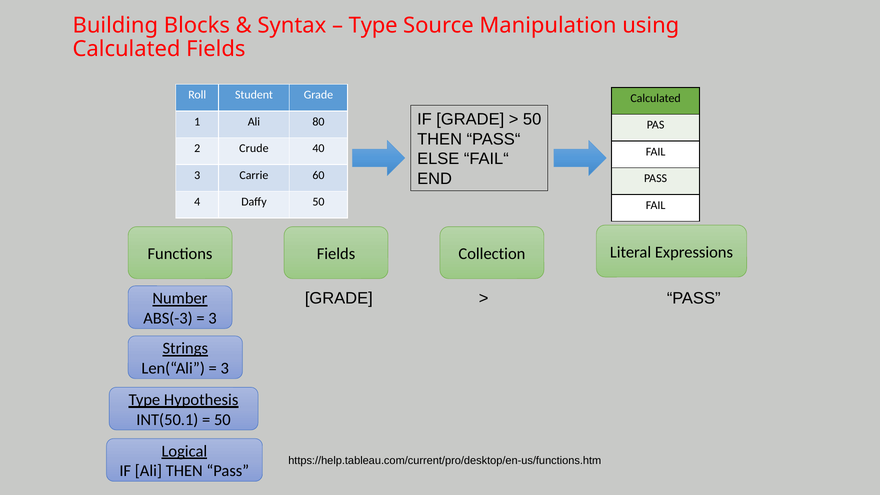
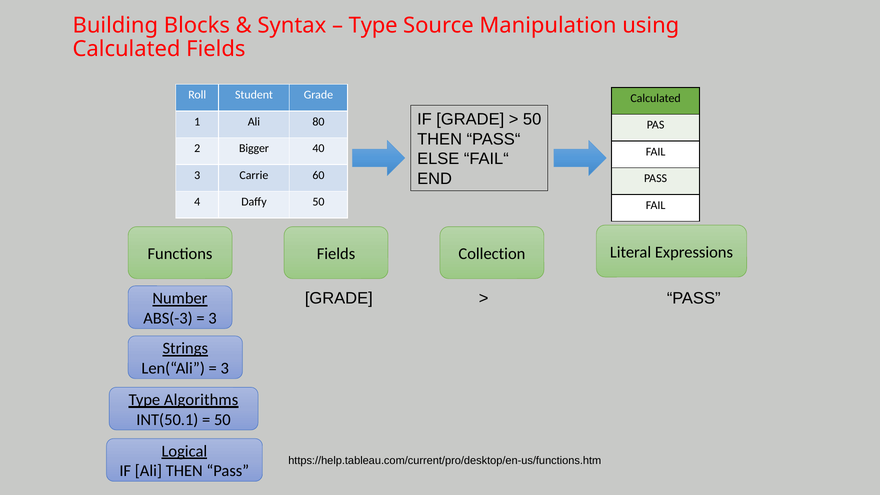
Crude: Crude -> Bigger (254, 148)
Hypothesis: Hypothesis -> Algorithms (201, 400)
